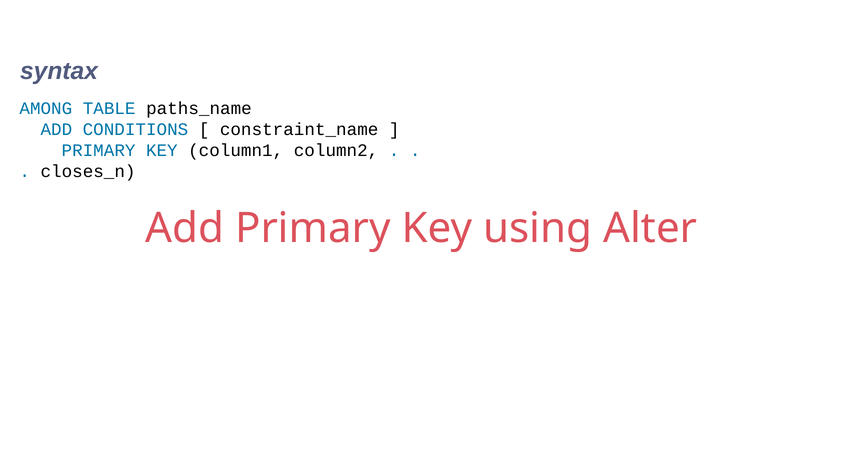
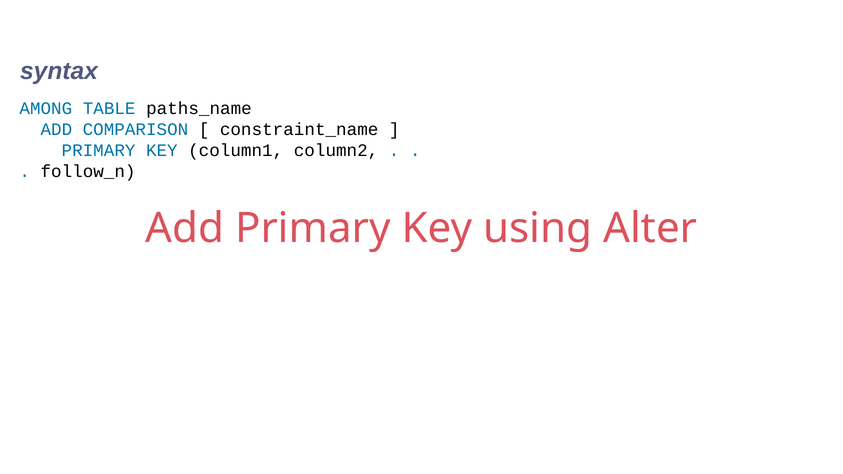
CONDITIONS: CONDITIONS -> COMPARISON (135, 130)
closes_n: closes_n -> follow_n (88, 172)
